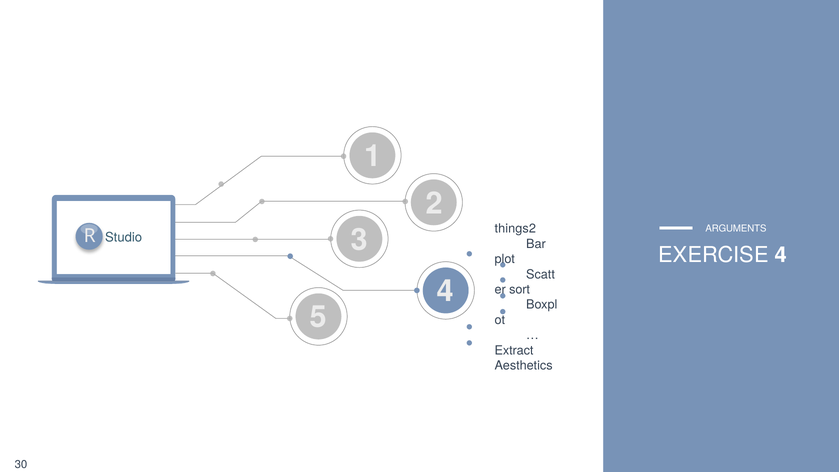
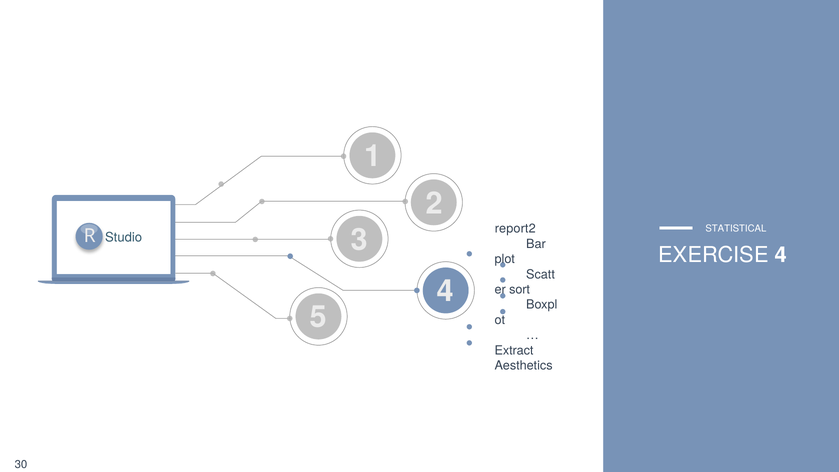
things2: things2 -> report2 (515, 229)
ARGUMENTS: ARGUMENTS -> STATISTICAL (736, 229)
